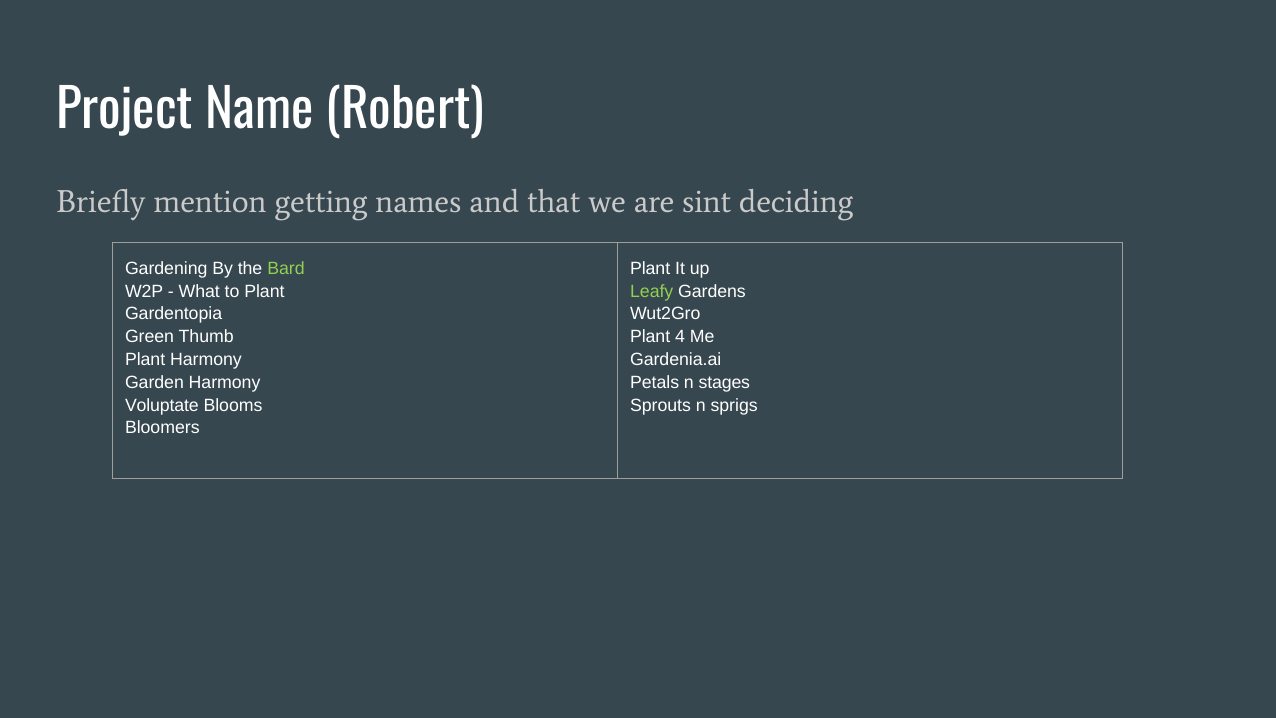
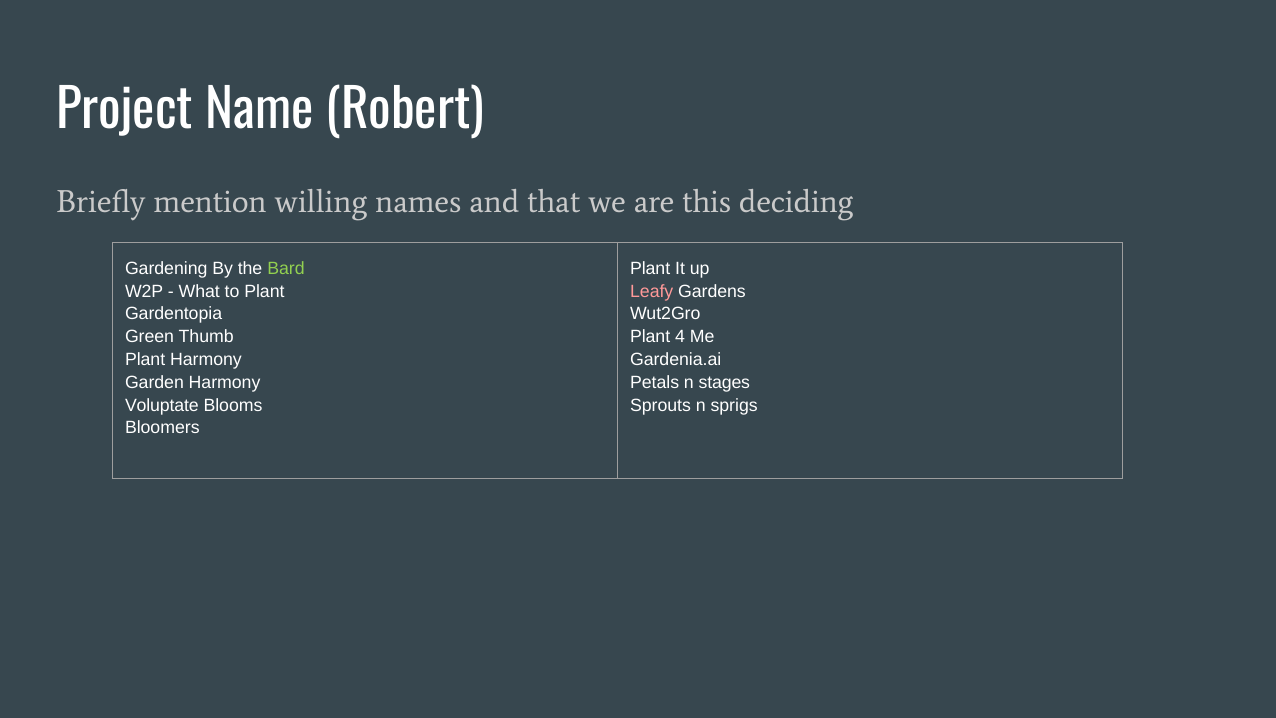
getting: getting -> willing (321, 202)
sint: sint -> this (707, 202)
Leafy colour: light green -> pink (652, 291)
